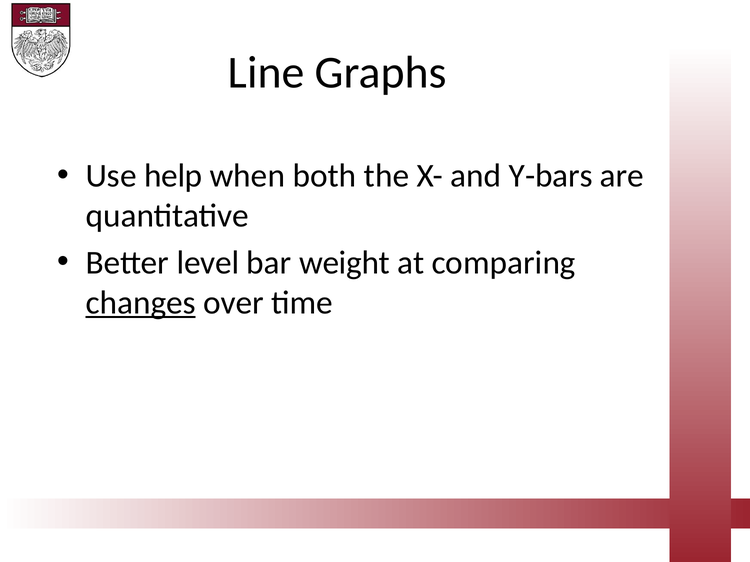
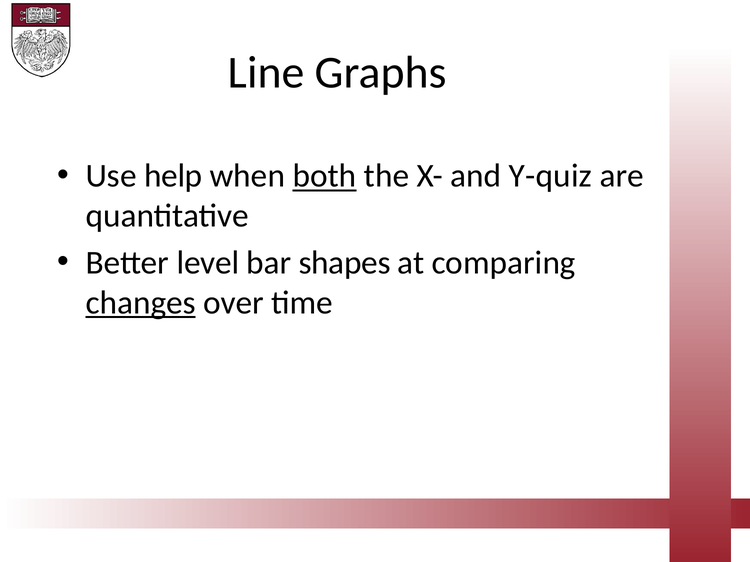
both underline: none -> present (324, 176)
Y-bars: Y-bars -> Y-quiz (551, 176)
weight: weight -> shapes (345, 263)
